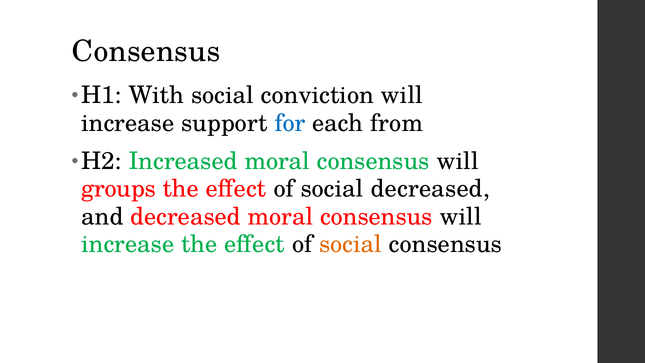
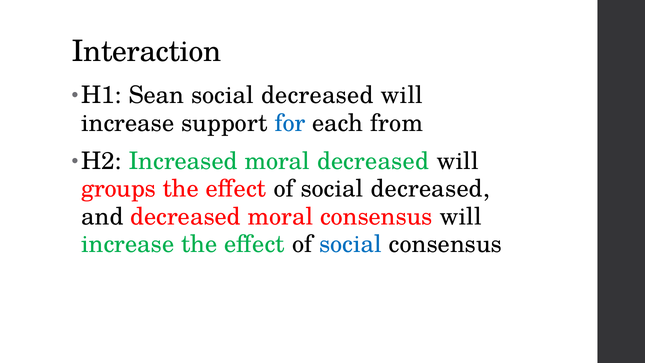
Consensus: Consensus -> Interaction (146, 52)
With: With -> Sean (156, 95)
conviction: conviction -> decreased (317, 95)
Increased moral consensus: consensus -> decreased (373, 161)
social colour: orange -> blue (351, 244)
